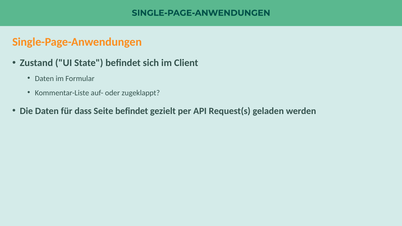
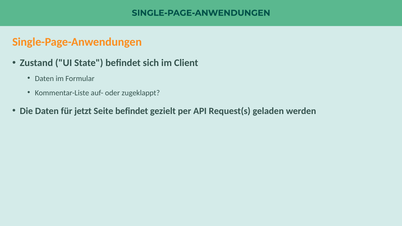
dass: dass -> jetzt (83, 111)
